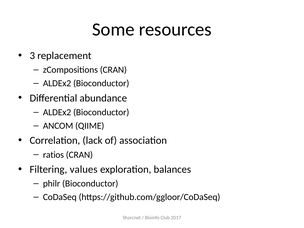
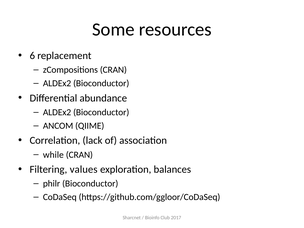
3: 3 -> 6 (32, 56)
ratios: ratios -> while (53, 155)
